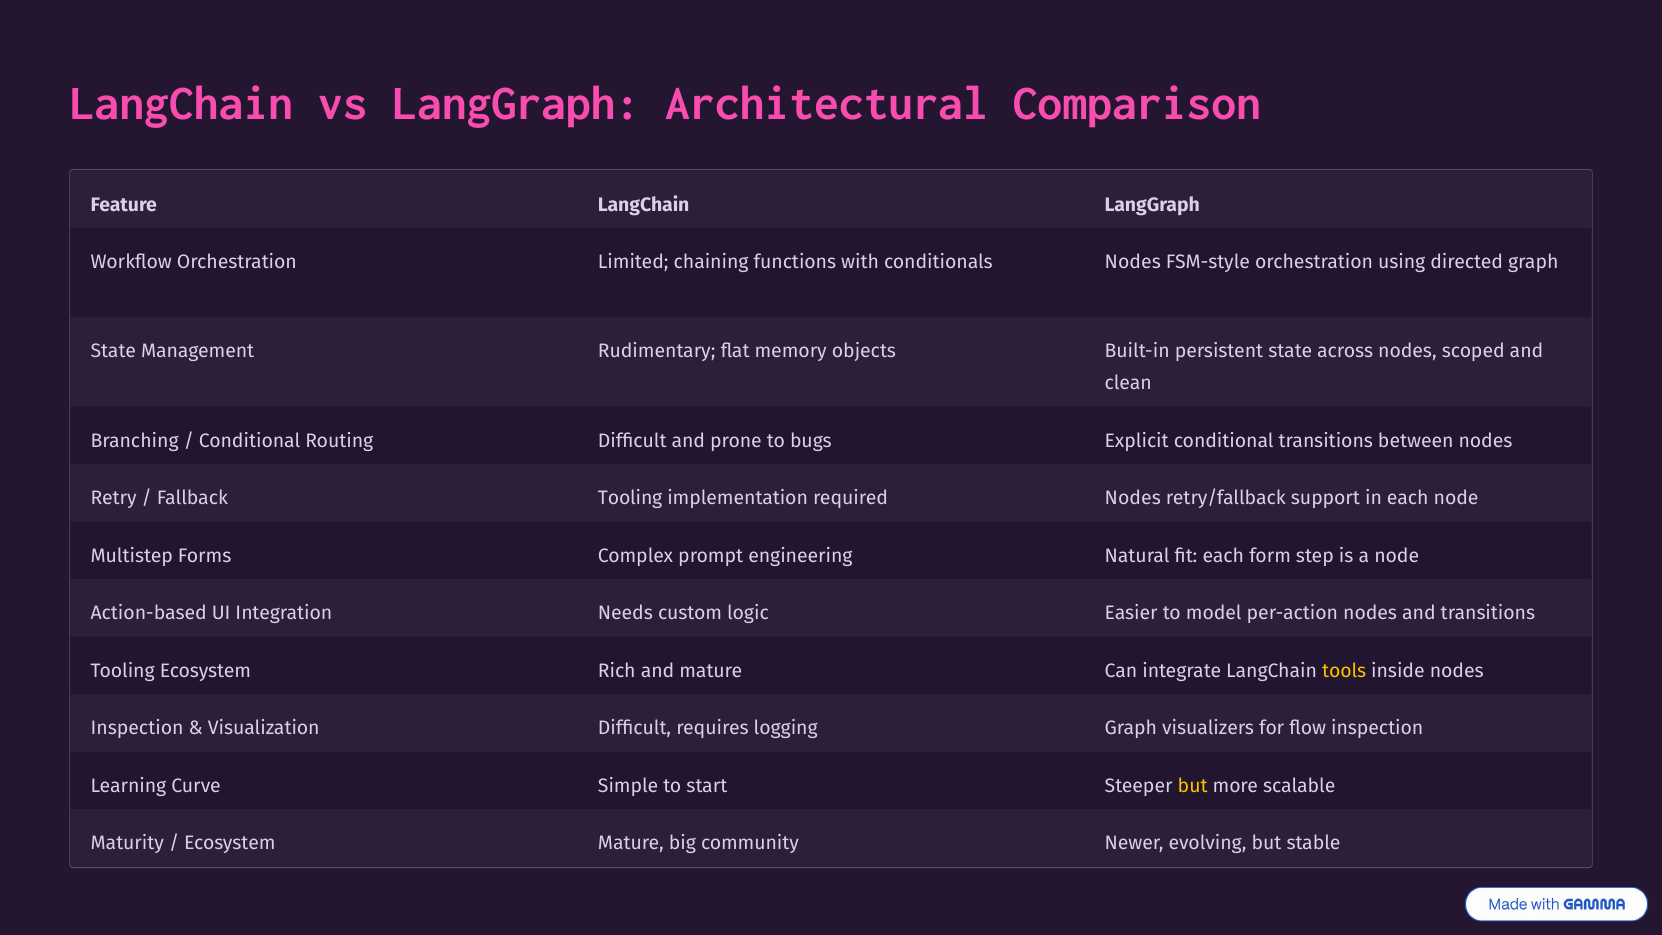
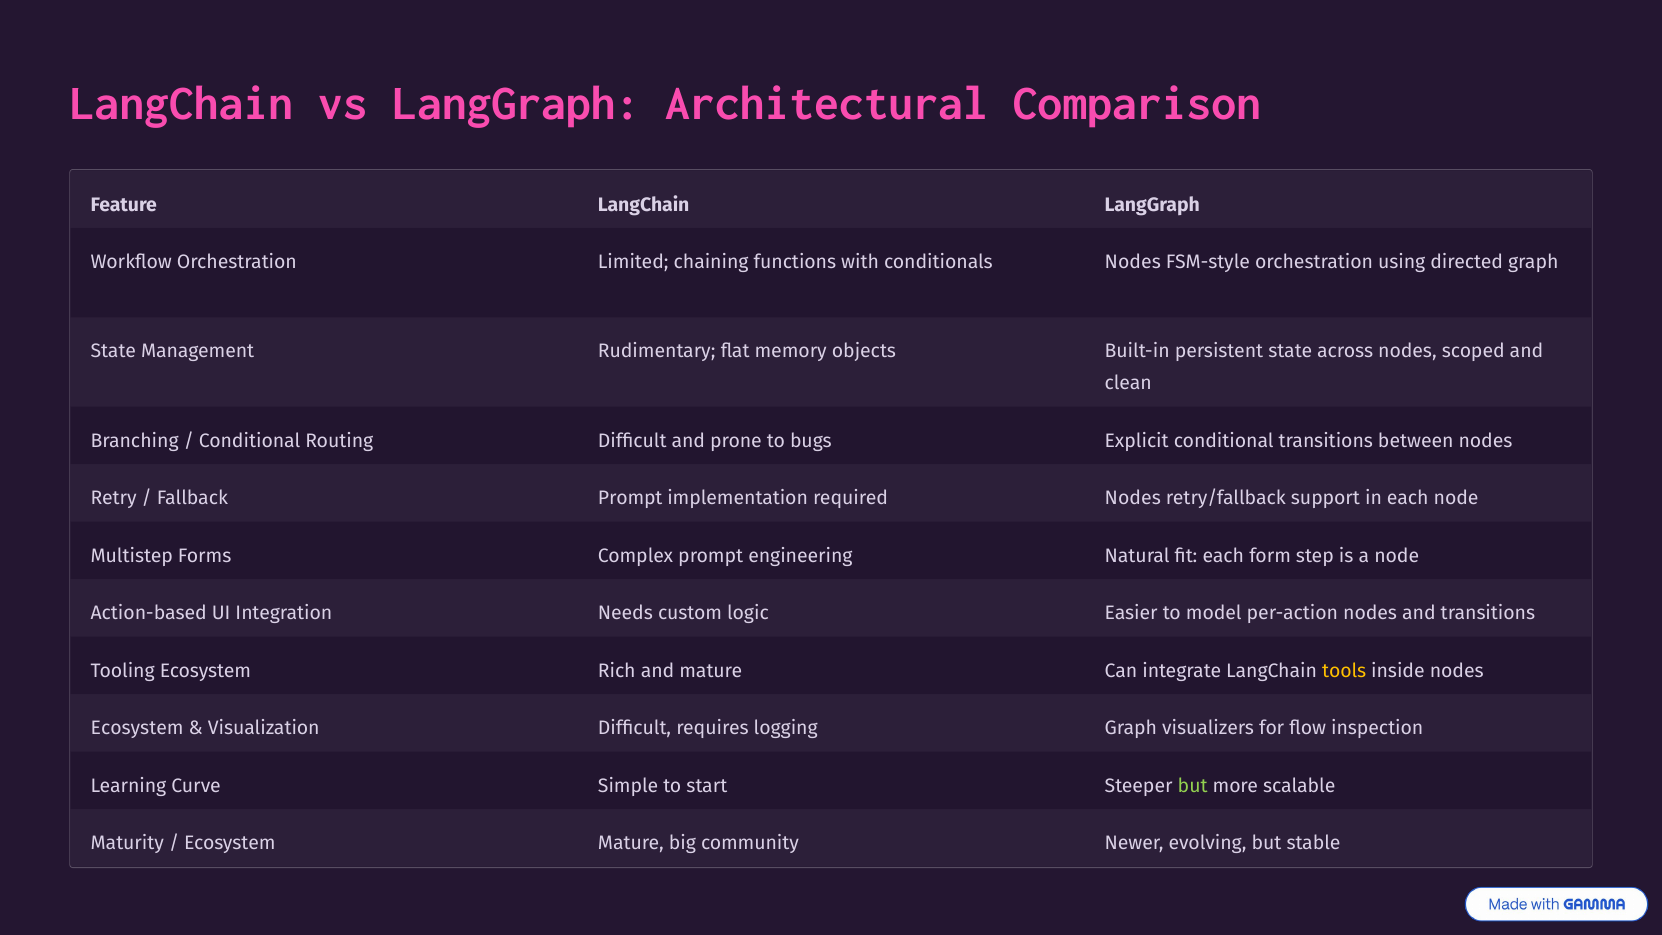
Fallback Tooling: Tooling -> Prompt (630, 498)
Inspection: Inspection -> Ecosystem (137, 728)
but colour: yellow -> light green (1193, 786)
